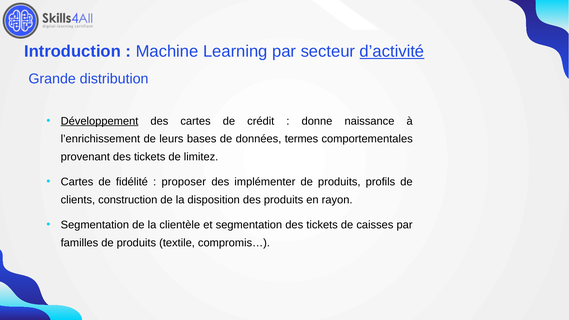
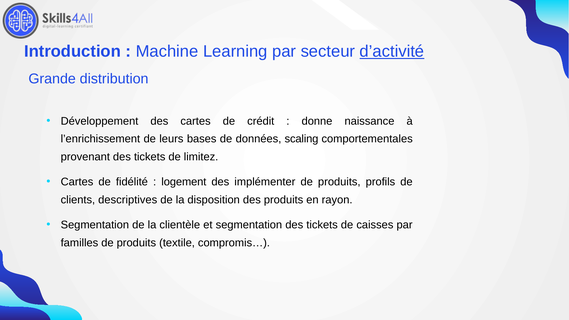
Développement underline: present -> none (100, 121)
termes: termes -> scaling (301, 139)
proposer: proposer -> logement (184, 182)
construction: construction -> descriptives (128, 200)
